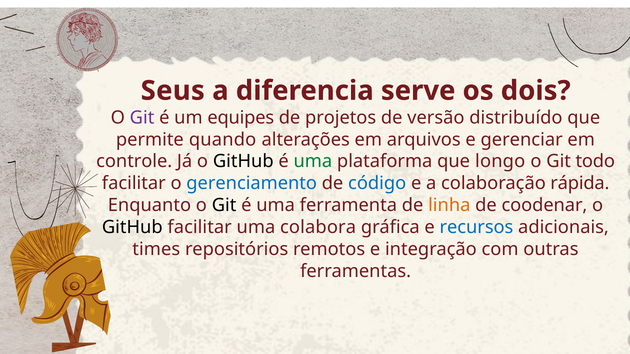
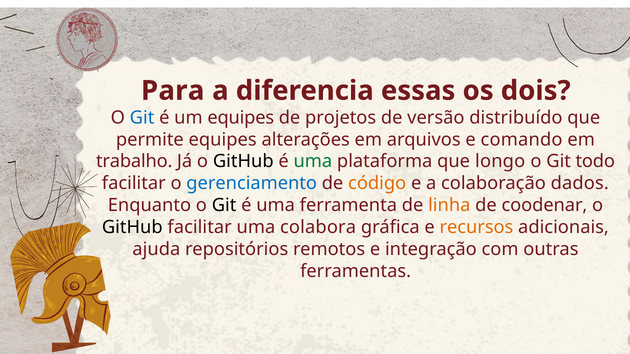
Seus: Seus -> Para (173, 91)
serve: serve -> essas (418, 91)
Git colour: purple -> blue (142, 118)
permite quando: quando -> equipes (223, 140)
gerenciar: gerenciar -> comando (522, 140)
controle: controle -> trabalho (134, 162)
código colour: blue -> orange (377, 184)
rápida: rápida -> dados (580, 184)
recursos colour: blue -> orange (476, 228)
times: times -> ajuda (156, 250)
